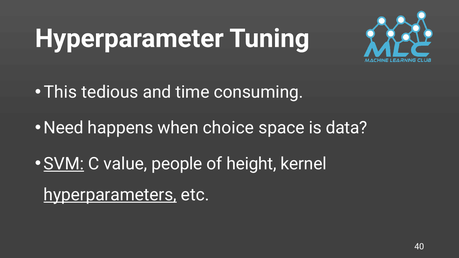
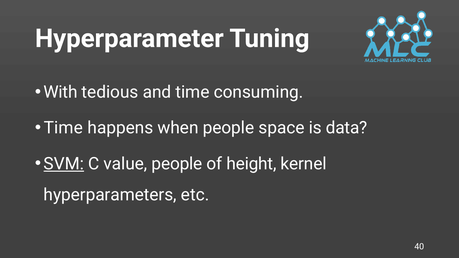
This: This -> With (61, 92)
Need: Need -> Time (63, 128)
when choice: choice -> people (229, 128)
hyperparameters underline: present -> none (110, 195)
